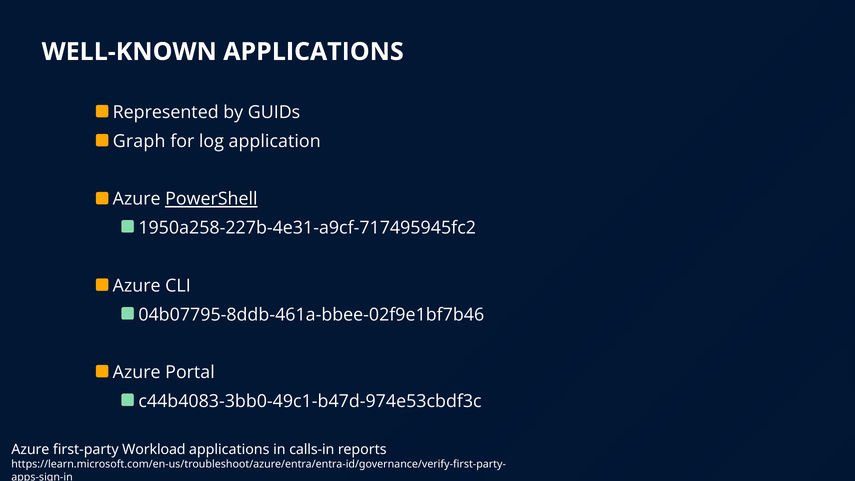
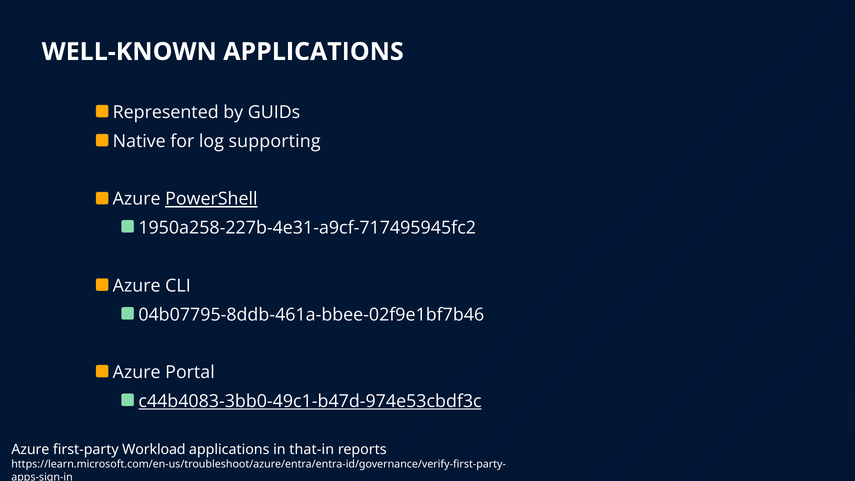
Graph: Graph -> Native (139, 141)
application: application -> supporting (275, 141)
c44b4083-3bb0-49c1-b47d-974e53cbdf3c underline: none -> present (310, 401)
calls-in: calls-in -> that-in (312, 450)
